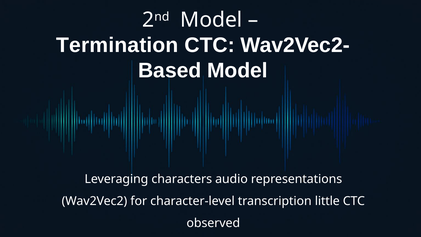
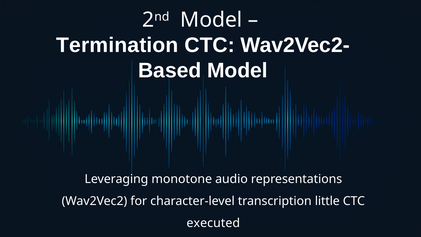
characters: characters -> monotone (182, 179)
observed: observed -> executed (213, 223)
